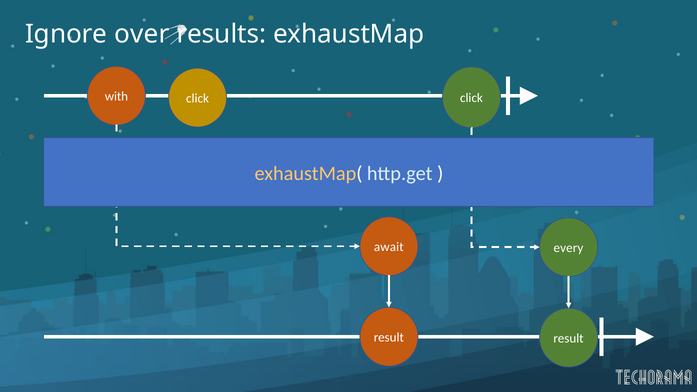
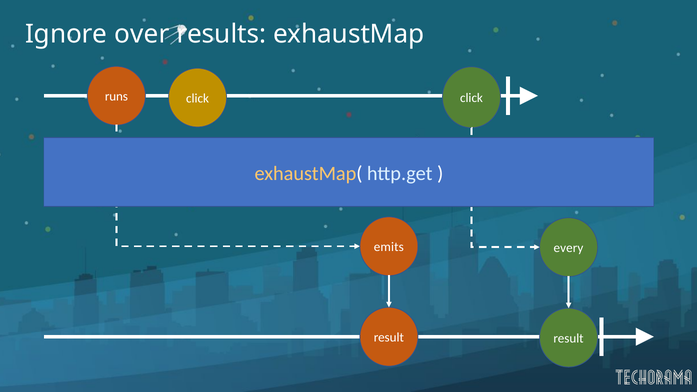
with: with -> runs (116, 97)
await: await -> emits (389, 247)
